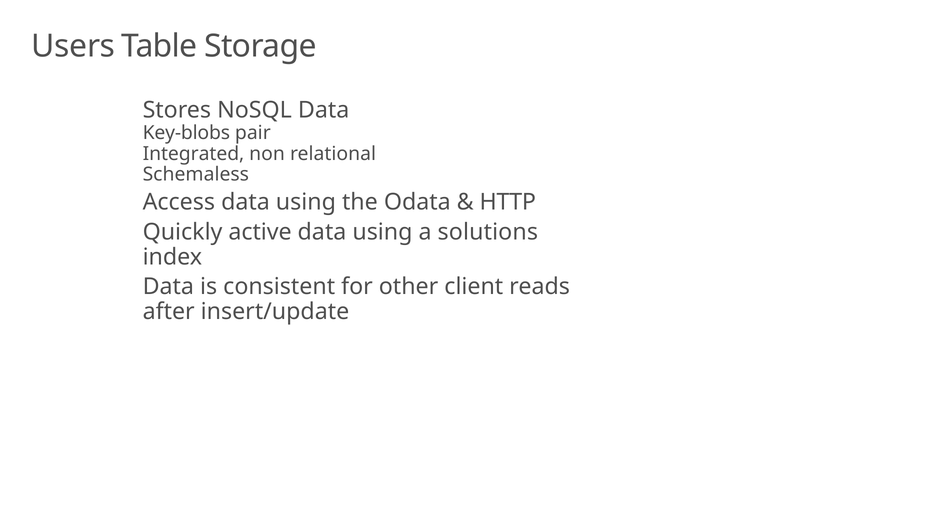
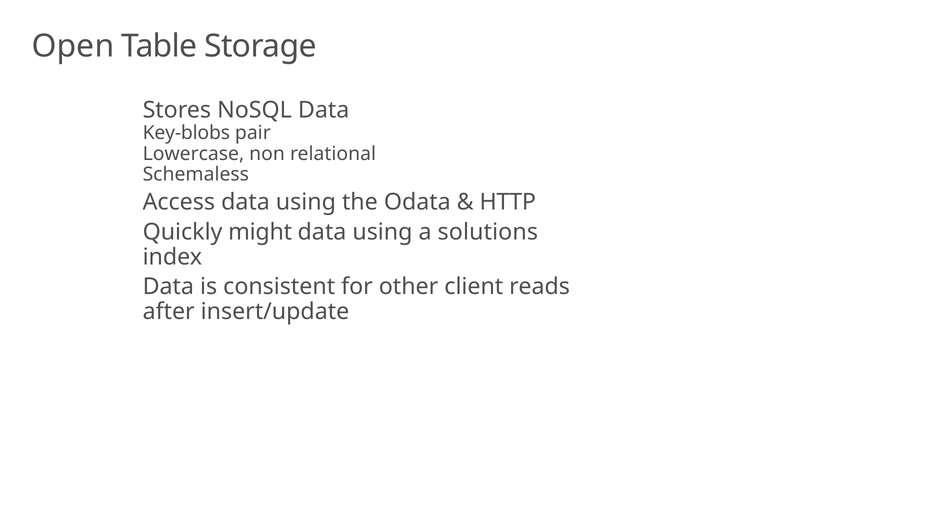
Users: Users -> Open (73, 46)
Integrated: Integrated -> Lowercase (193, 154)
active: active -> might (260, 232)
